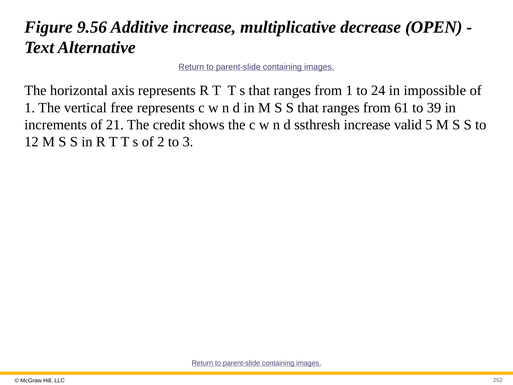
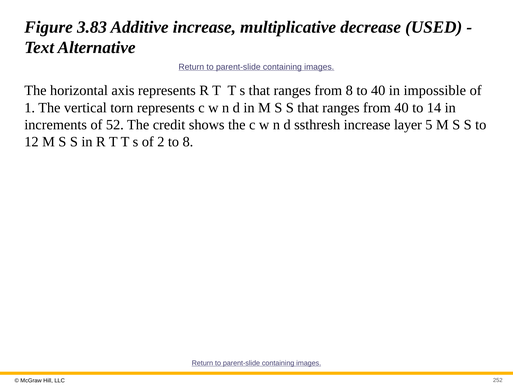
9.56: 9.56 -> 3.83 (92, 27)
OPEN: OPEN -> USED (434, 27)
from 1: 1 -> 8 (349, 91)
to 24: 24 -> 40 (378, 91)
free: free -> torn (122, 108)
from 61: 61 -> 40 (402, 108)
39: 39 -> 14 (434, 108)
21: 21 -> 52 (115, 125)
valid: valid -> layer (408, 125)
to 3: 3 -> 8 (188, 142)
